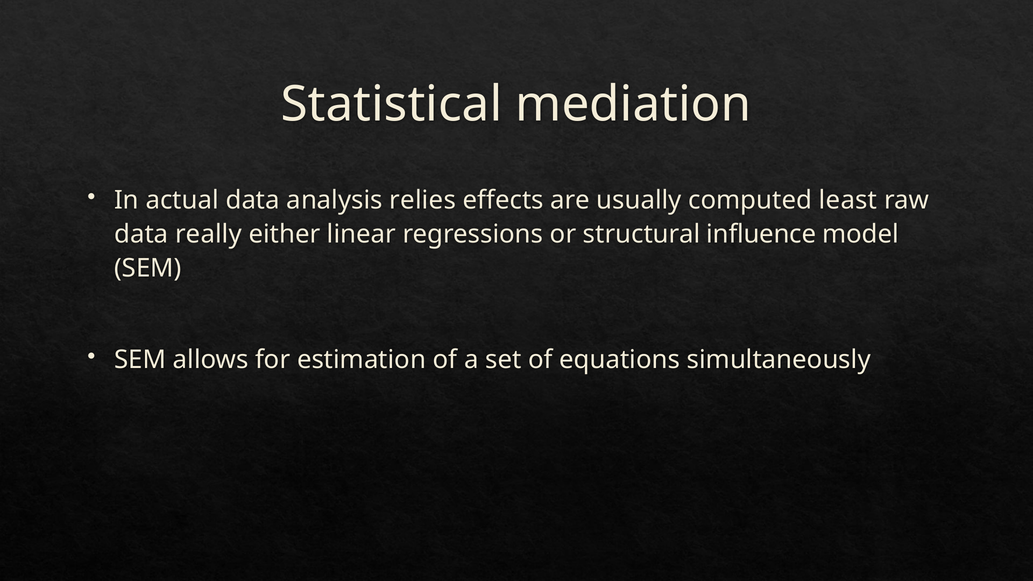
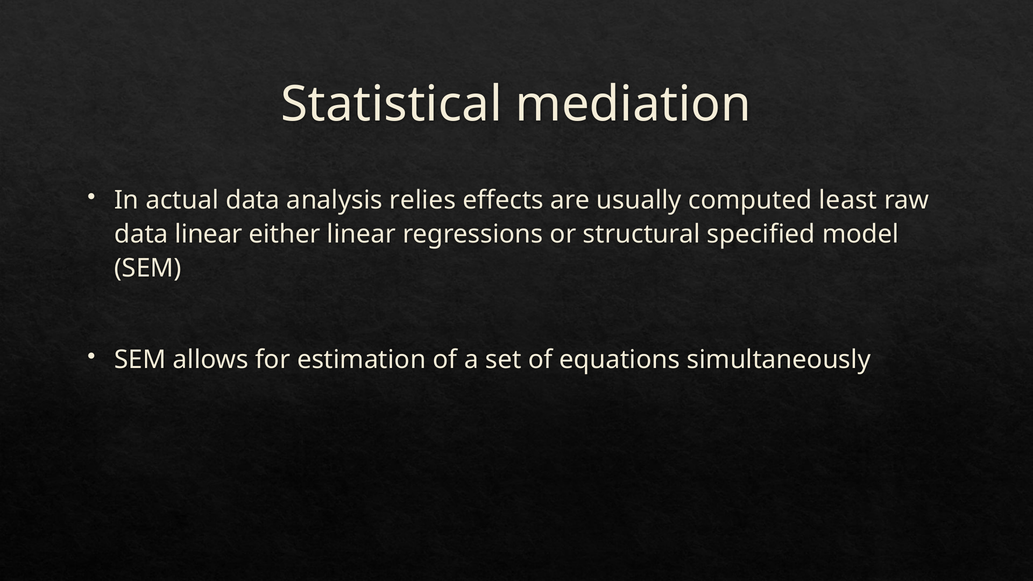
data really: really -> linear (209, 234)
influence: influence -> specified (761, 234)
